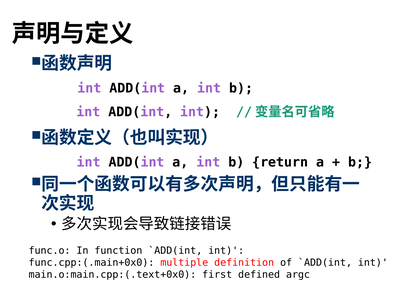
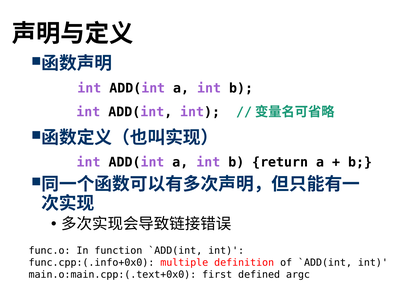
func.cpp:(.main+0x0: func.cpp:(.main+0x0 -> func.cpp:(.info+0x0 (91, 262)
